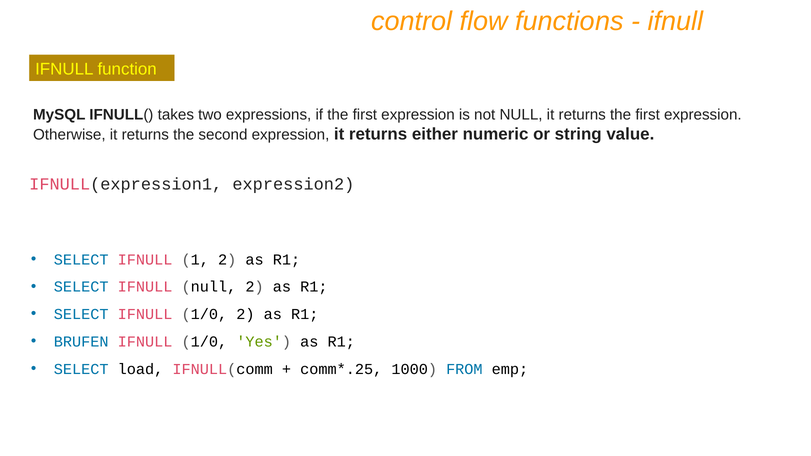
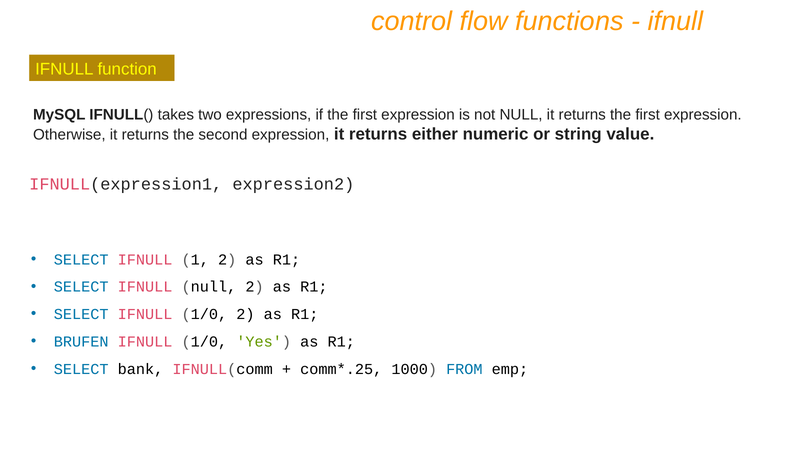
load: load -> bank (140, 369)
